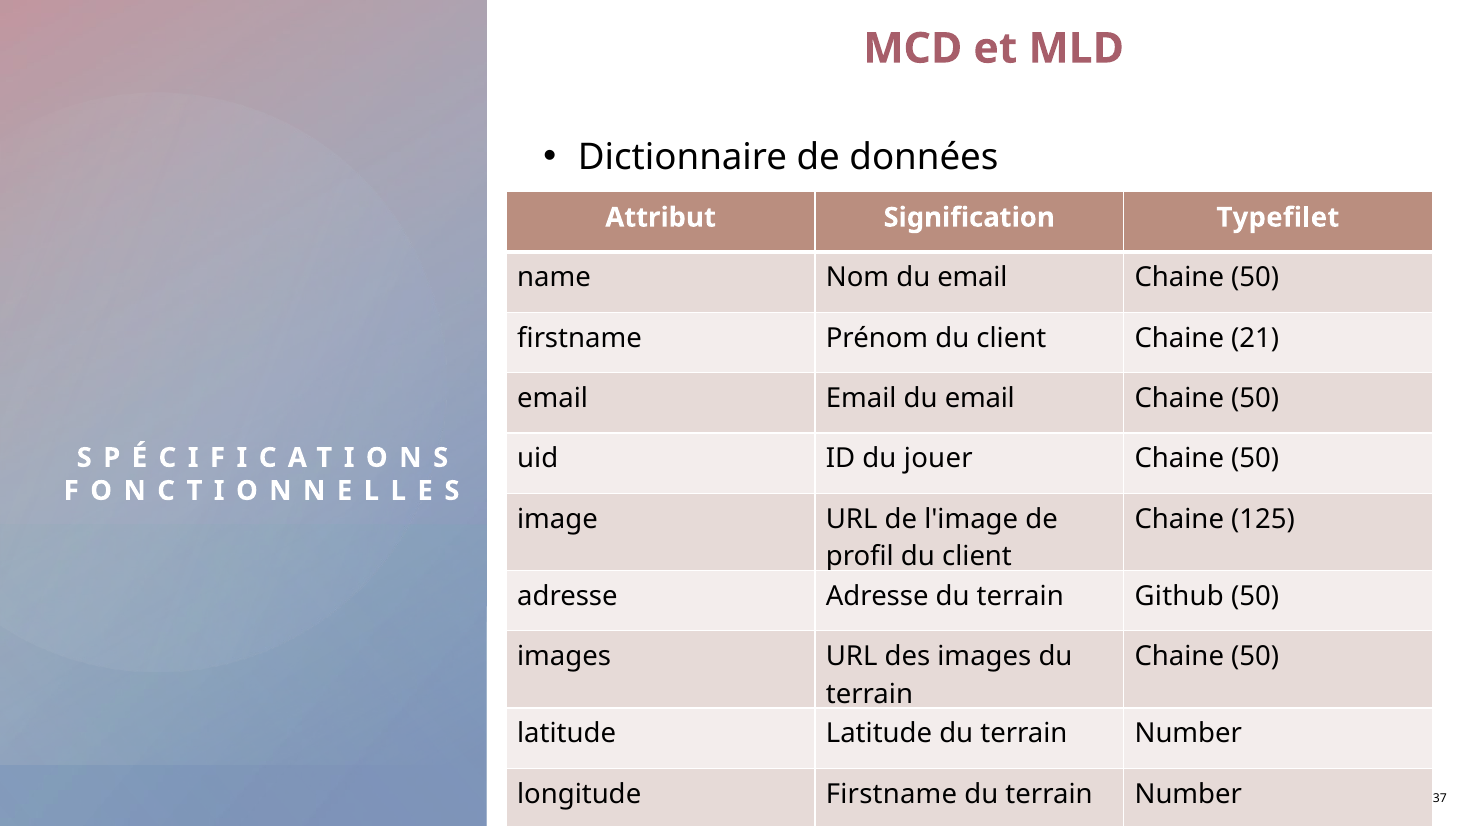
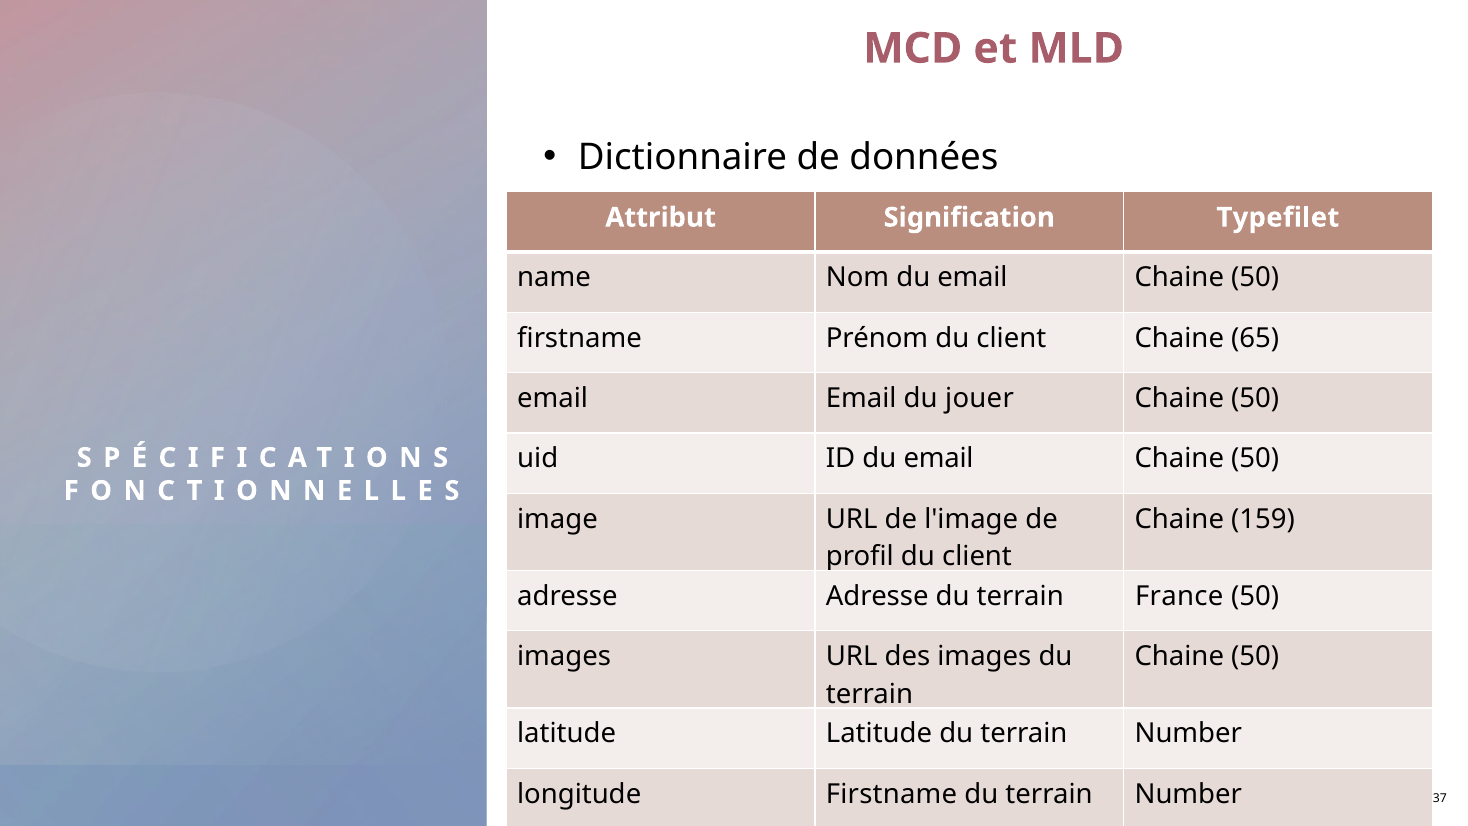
21: 21 -> 65 (1255, 338)
Email du email: email -> jouer (980, 398)
ID du jouer: jouer -> email (939, 459)
125: 125 -> 159 (1263, 519)
Github: Github -> France (1179, 596)
